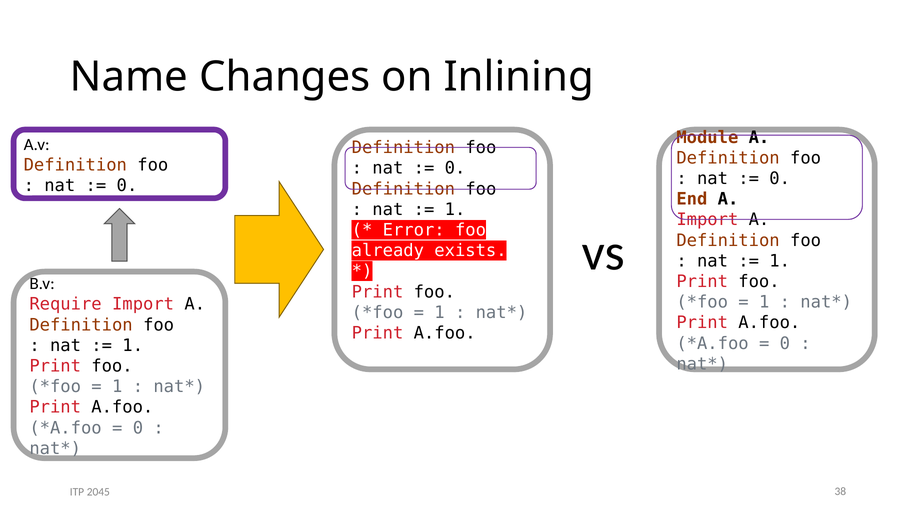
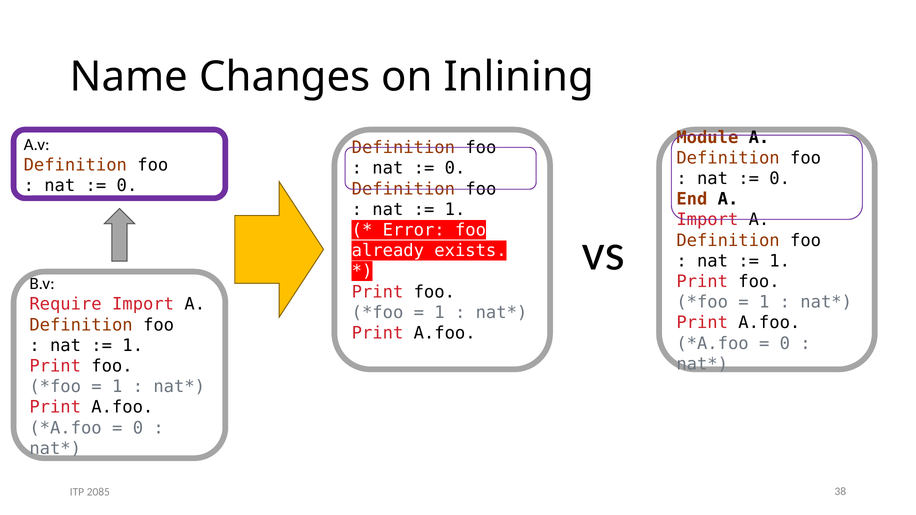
2045: 2045 -> 2085 (98, 492)
